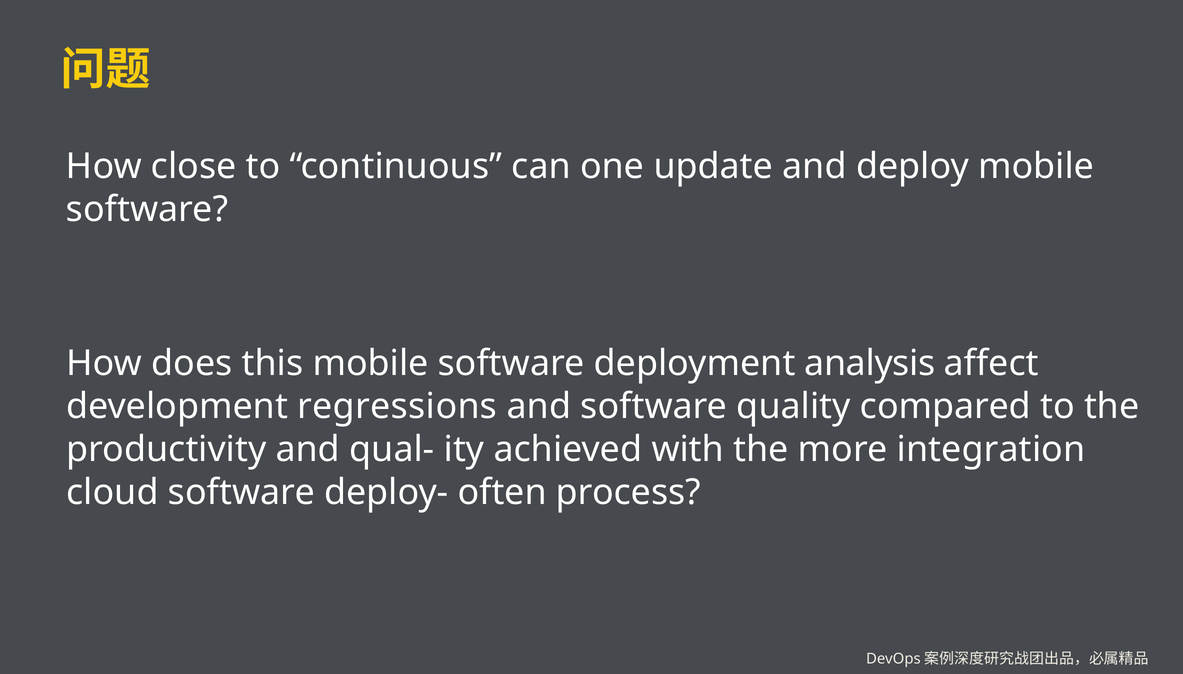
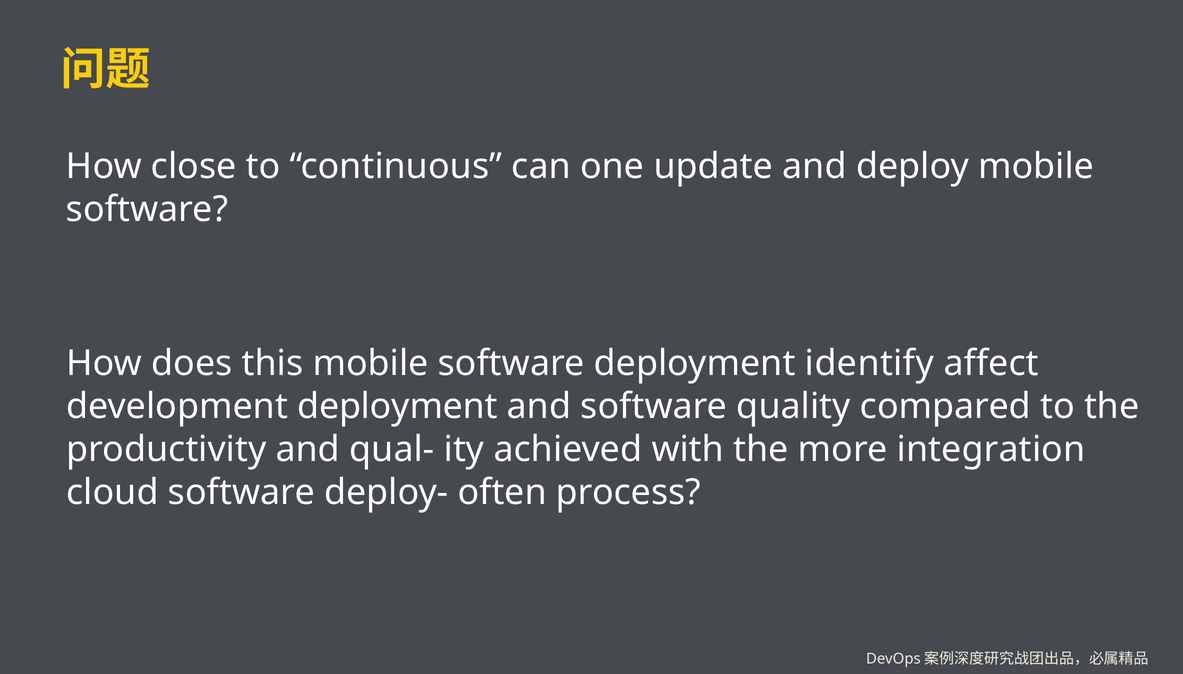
analysis: analysis -> identify (869, 364)
development regressions: regressions -> deployment (398, 407)
